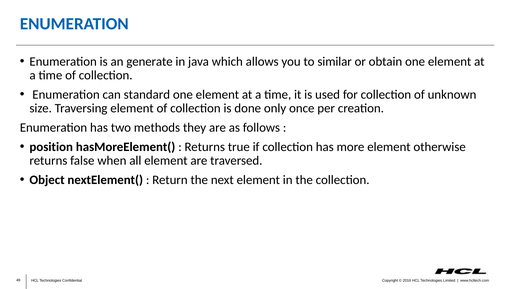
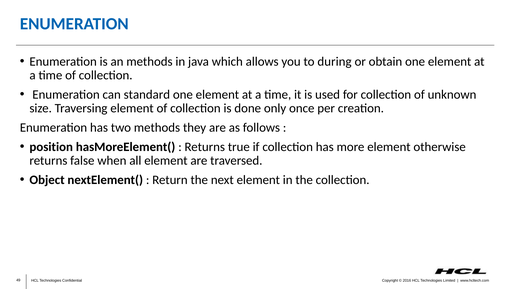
an generate: generate -> methods (149, 61)
similar: similar -> during (335, 61)
